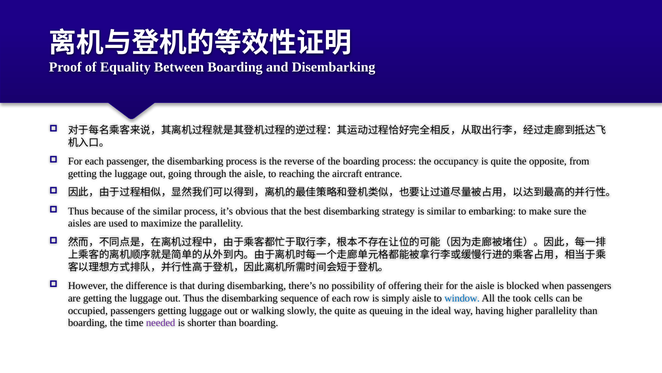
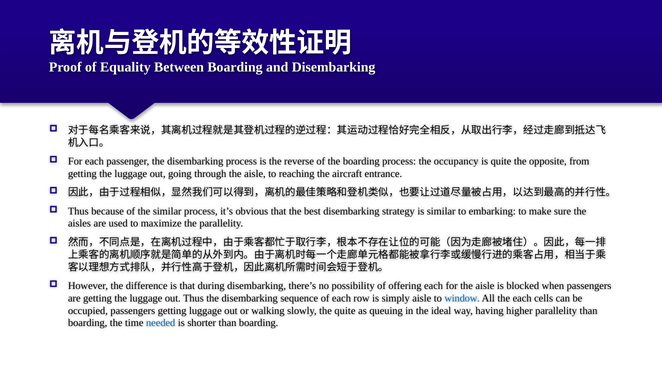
offering their: their -> each (434, 285)
the took: took -> each (522, 298)
needed colour: purple -> blue (161, 323)
